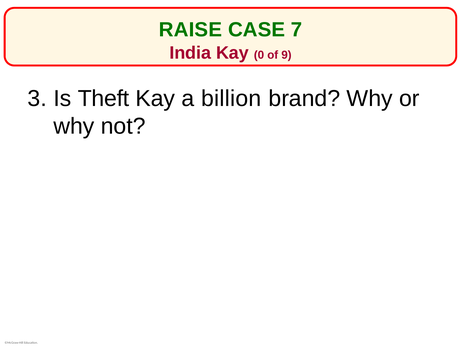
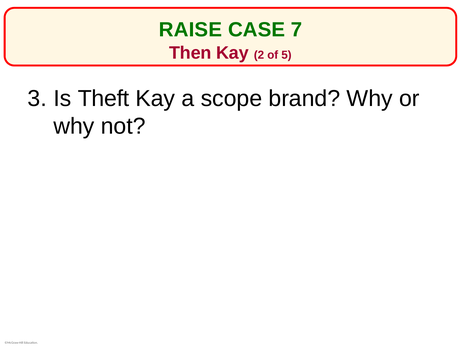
India: India -> Then (190, 53)
0: 0 -> 2 (259, 55)
9: 9 -> 5 (286, 55)
billion: billion -> scope (231, 98)
